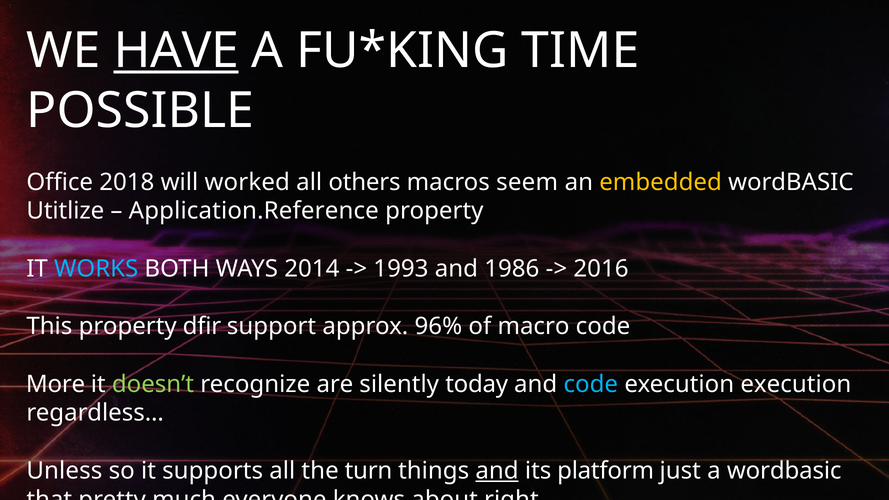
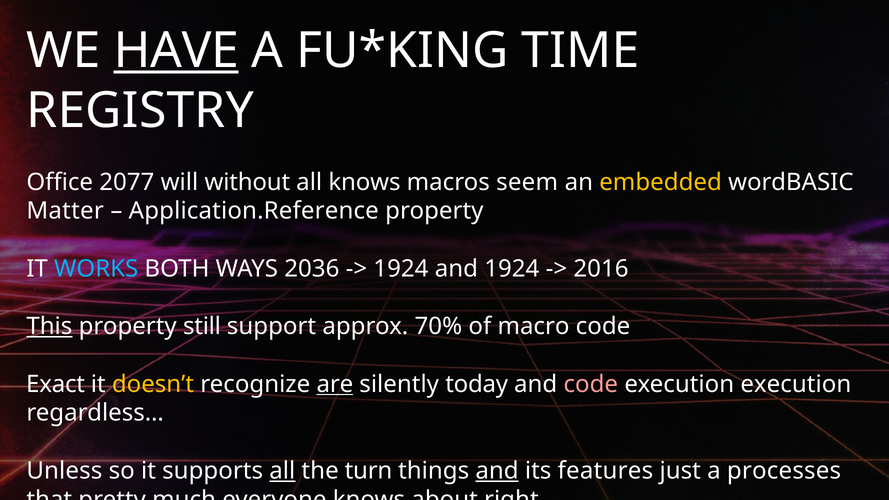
POSSIBLE: POSSIBLE -> REGISTRY (140, 111)
2018: 2018 -> 2077 (127, 182)
worked: worked -> without (247, 182)
all others: others -> knows (364, 182)
Utitlize: Utitlize -> Matter (65, 211)
2014: 2014 -> 2036 (312, 269)
1993: 1993 -> 1924 (401, 269)
and 1986: 1986 -> 1924 (512, 269)
This underline: none -> present (49, 326)
dfir: dfir -> still (202, 326)
96%: 96% -> 70% (438, 326)
More: More -> Exact (56, 384)
doesn’t colour: light green -> yellow (153, 384)
are underline: none -> present (335, 384)
code colour: light blue -> pink (591, 384)
all underline: none -> present (282, 471)
platform: platform -> features (605, 471)
a wordbasic: wordbasic -> processes (784, 471)
